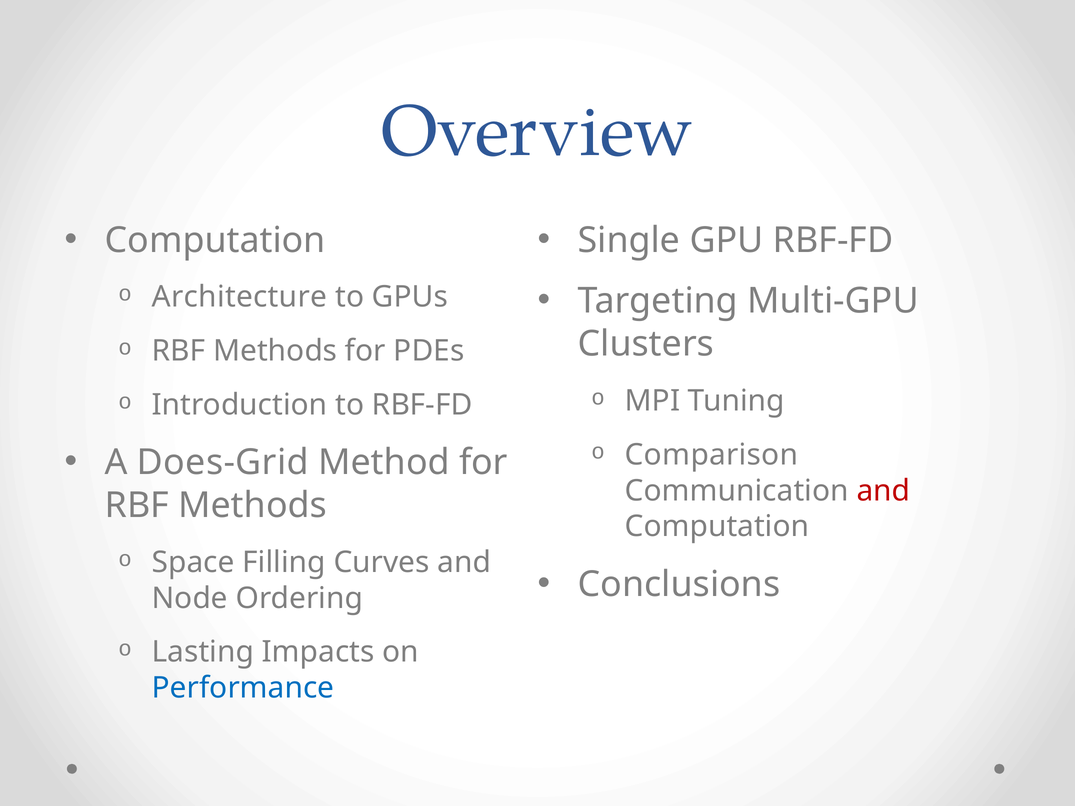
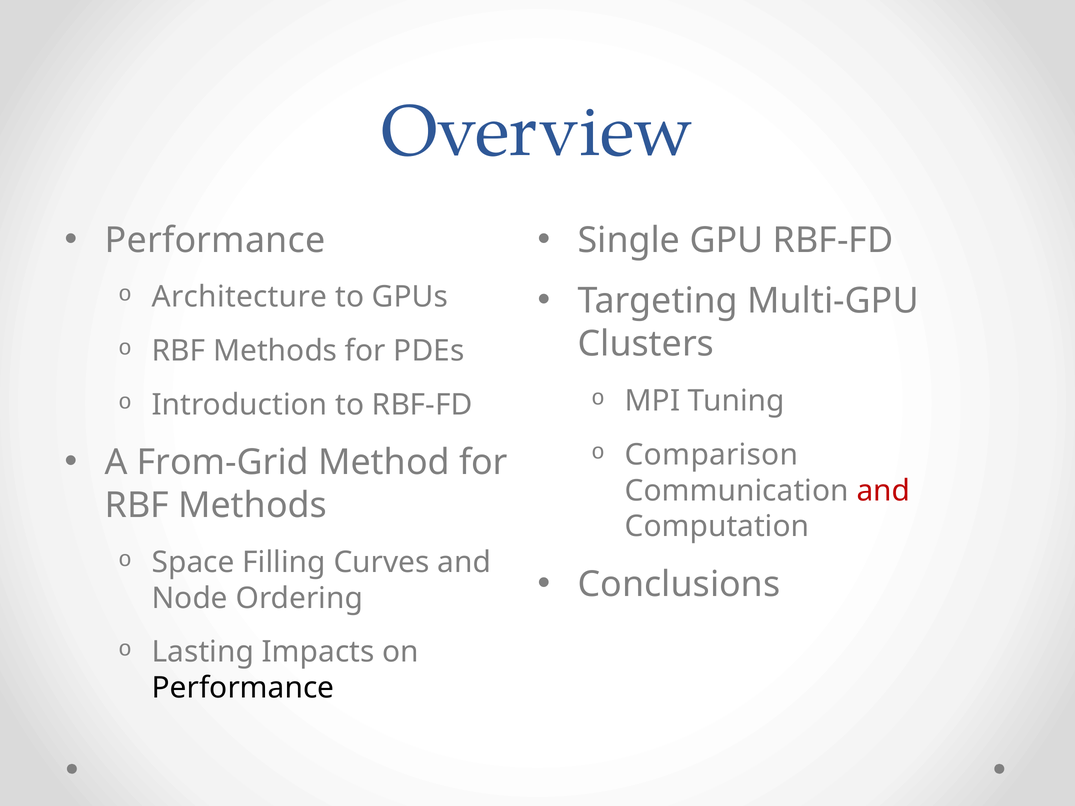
Computation: Computation -> Performance (215, 240)
Does-Grid: Does-Grid -> From-Grid (223, 463)
Performance colour: blue -> black (243, 688)
